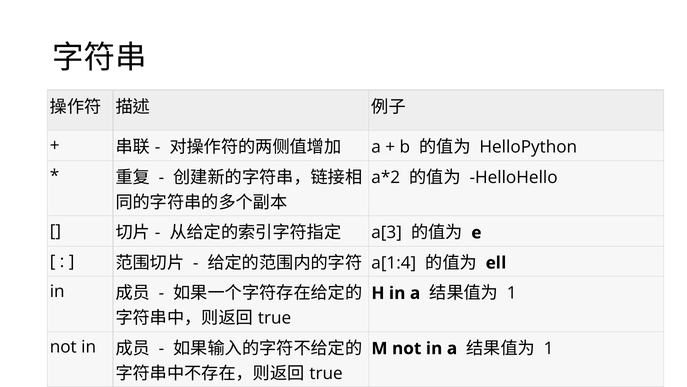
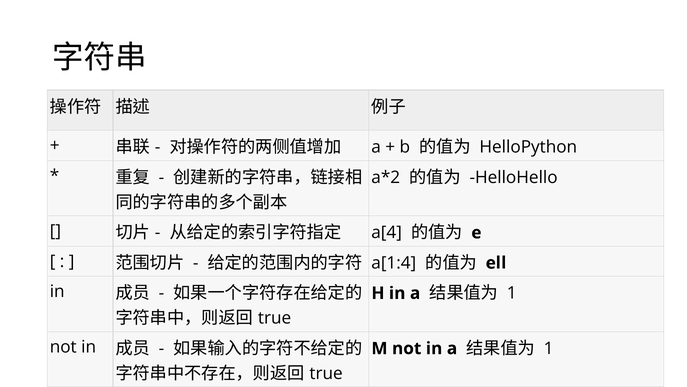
a[3: a[3 -> a[4 (387, 232)
